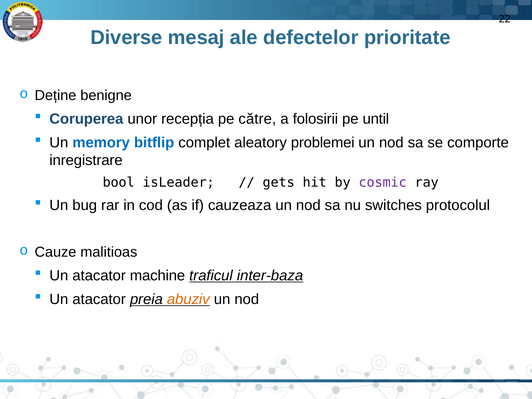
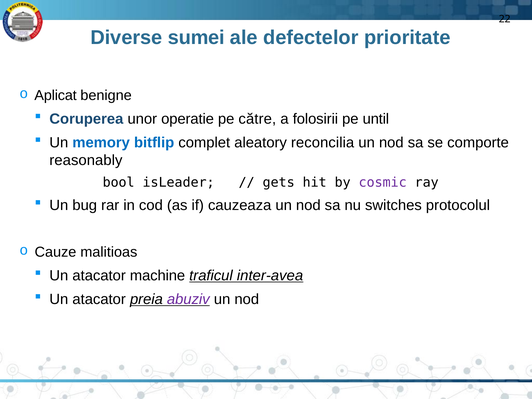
mesaj: mesaj -> sumei (196, 38)
Deține: Deține -> Aplicat (56, 95)
recepția: recepția -> operatie (188, 119)
problemei: problemei -> reconcilia (323, 143)
inregistrare: inregistrare -> reasonably (86, 160)
inter-baza: inter-baza -> inter-avea (270, 276)
abuziv colour: orange -> purple (188, 299)
